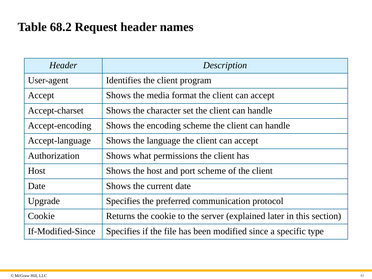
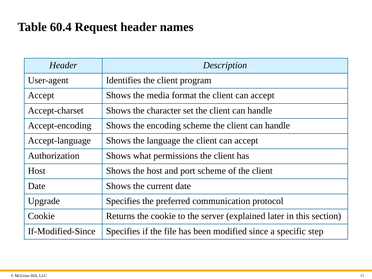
68.2: 68.2 -> 60.4 (61, 27)
type: type -> step (316, 231)
